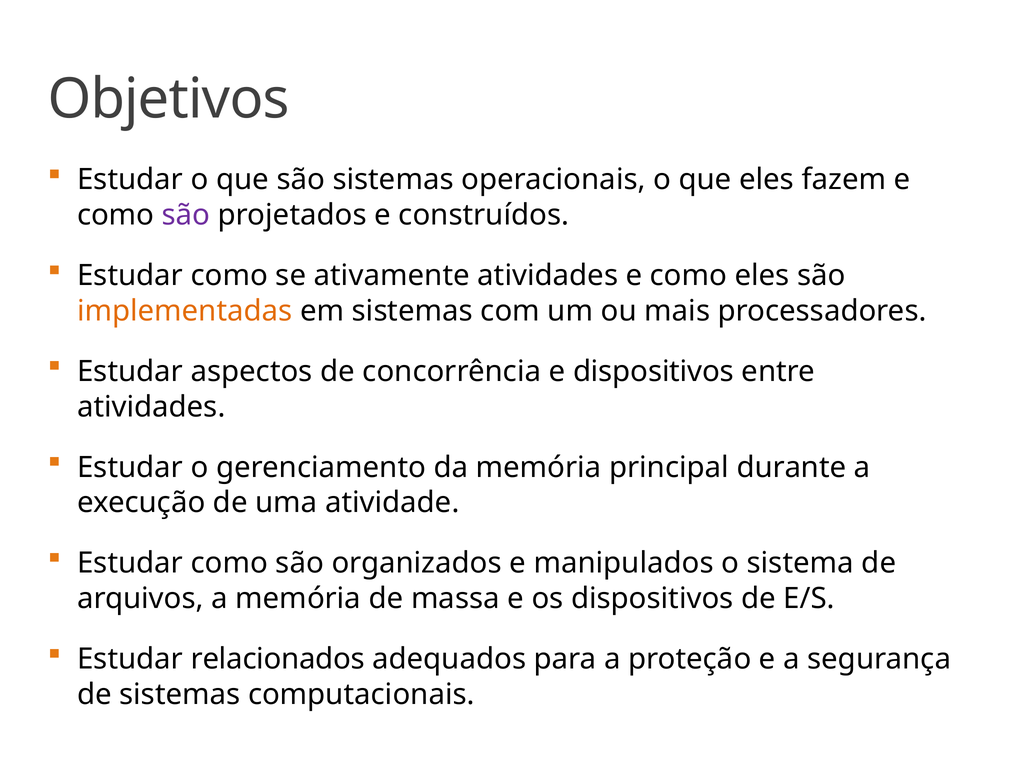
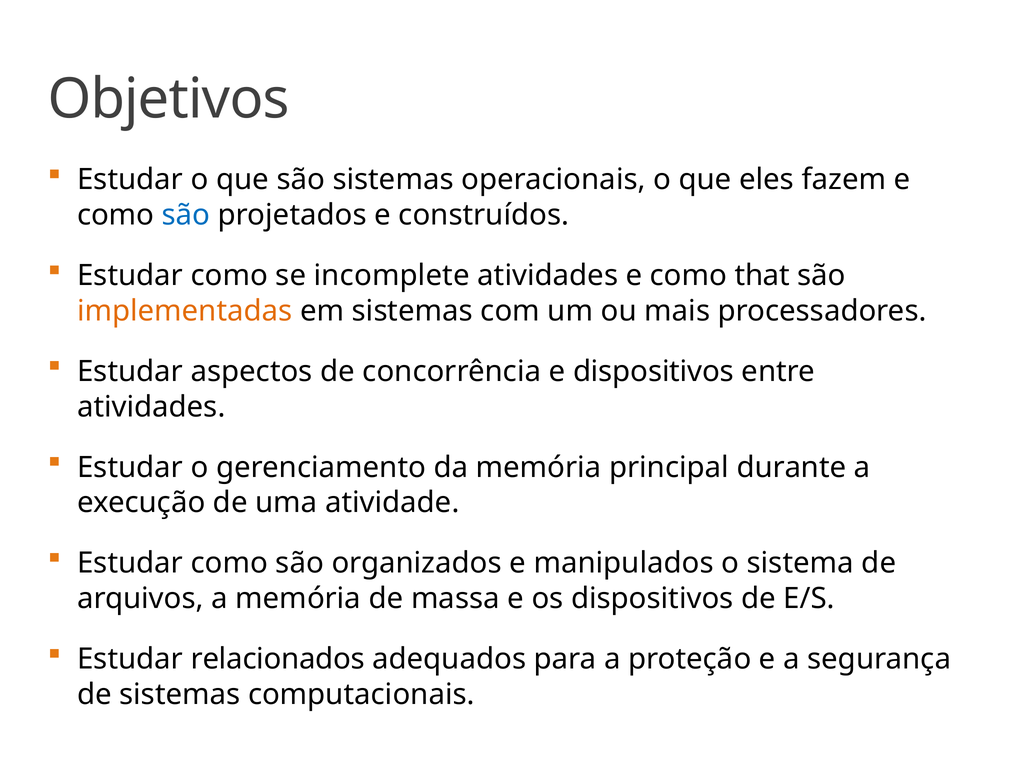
são colour: purple -> blue (186, 215)
ativamente: ativamente -> incomplete (392, 276)
como eles: eles -> that (762, 276)
